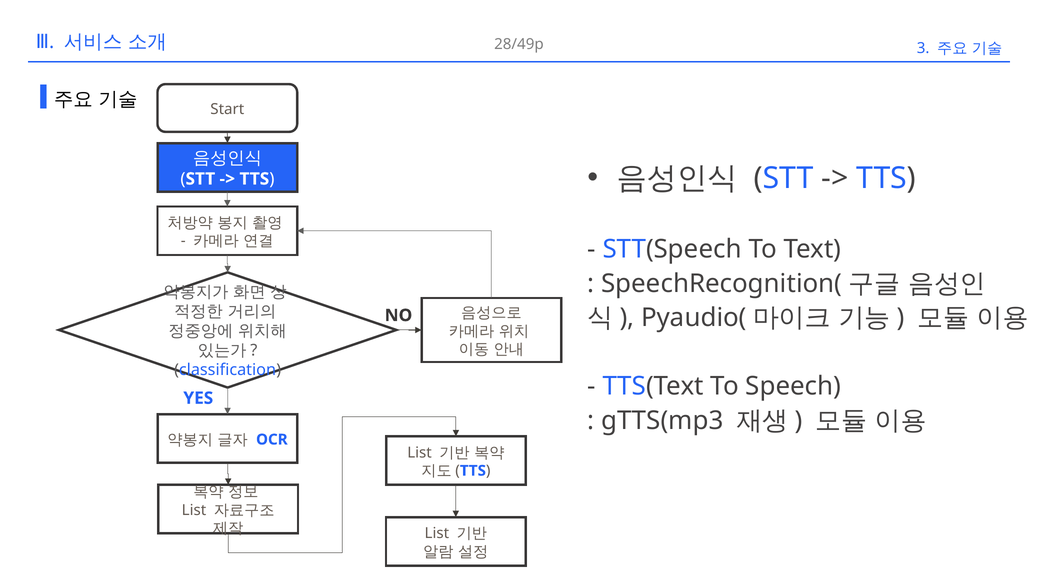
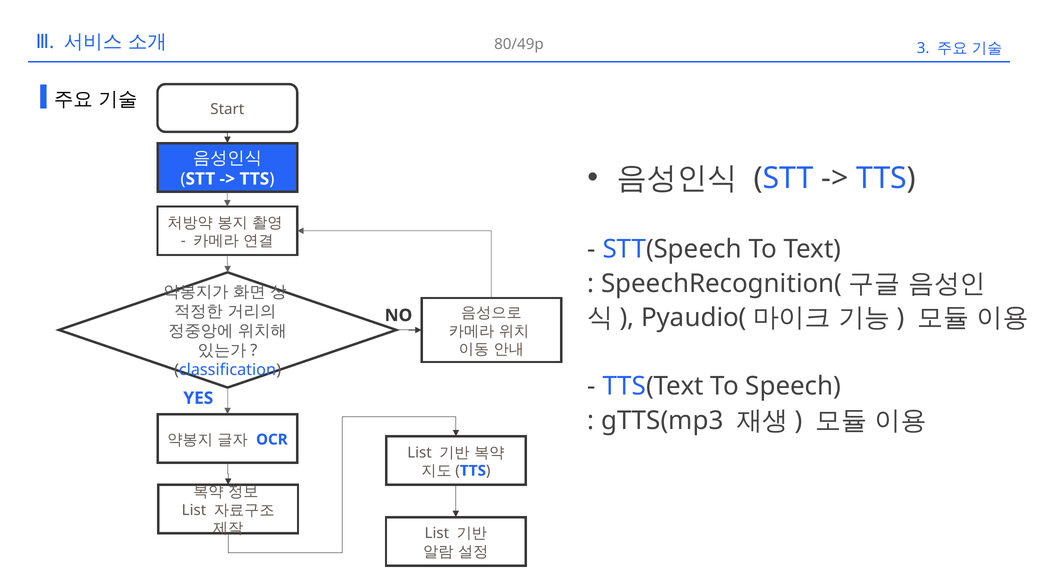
28/49p: 28/49p -> 80/49p (519, 44)
